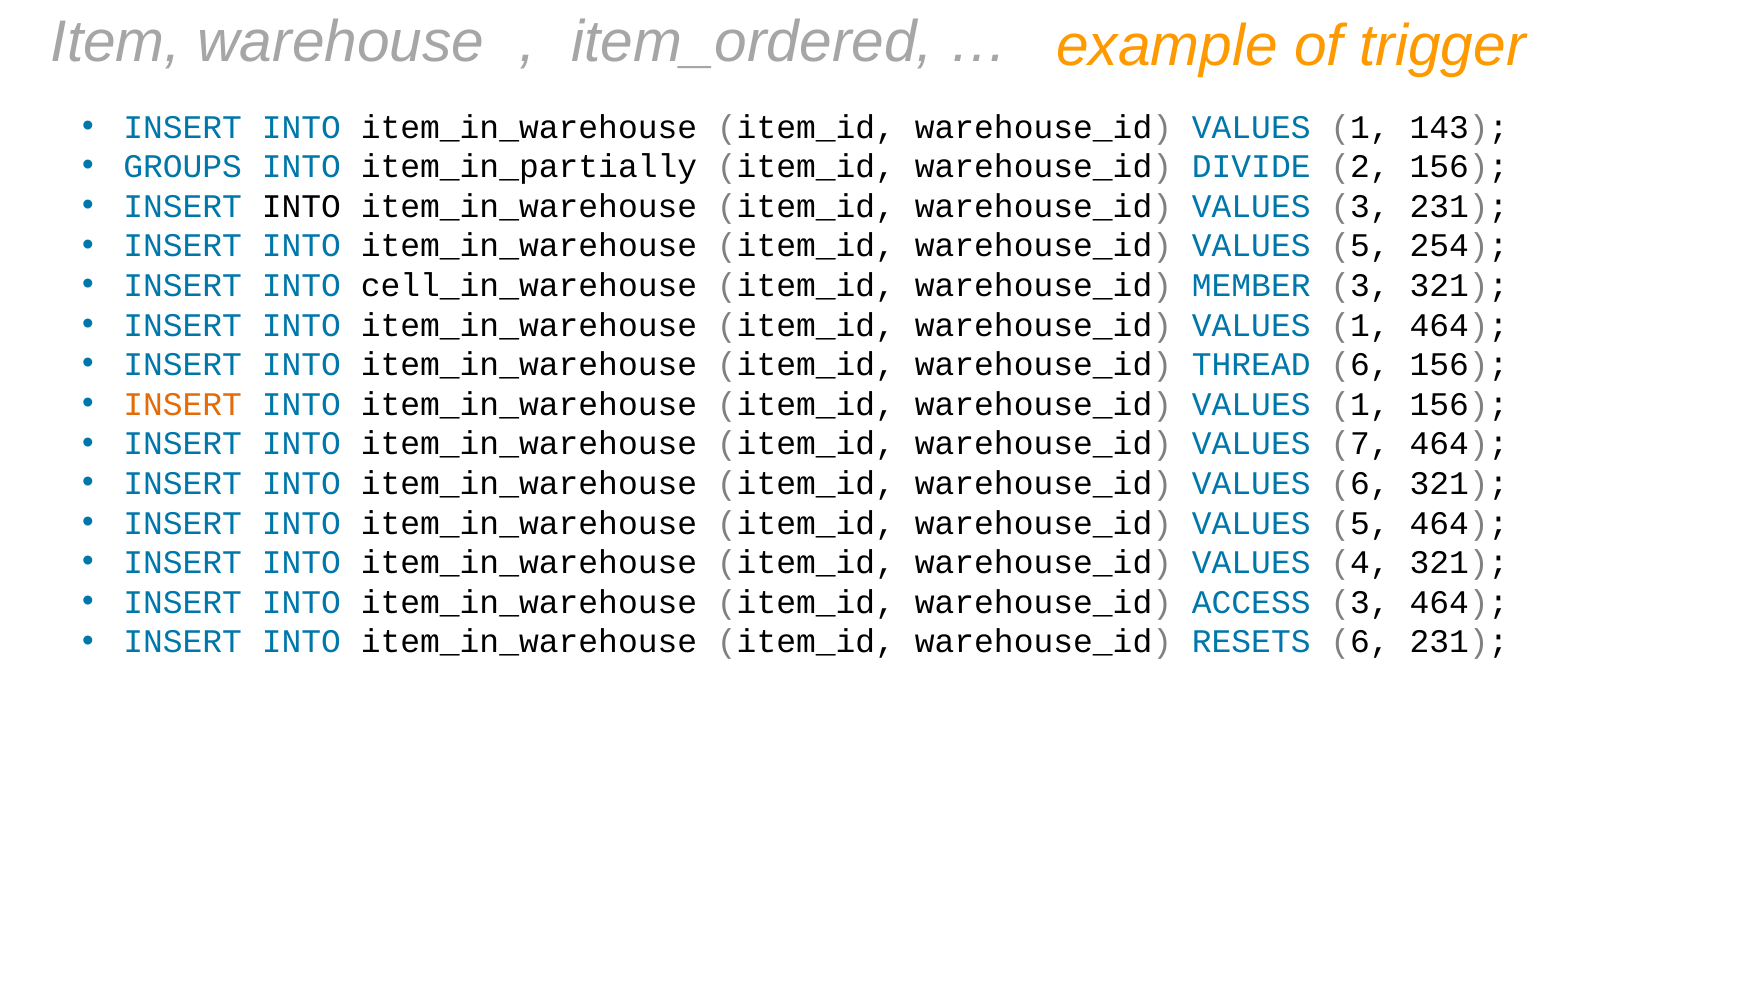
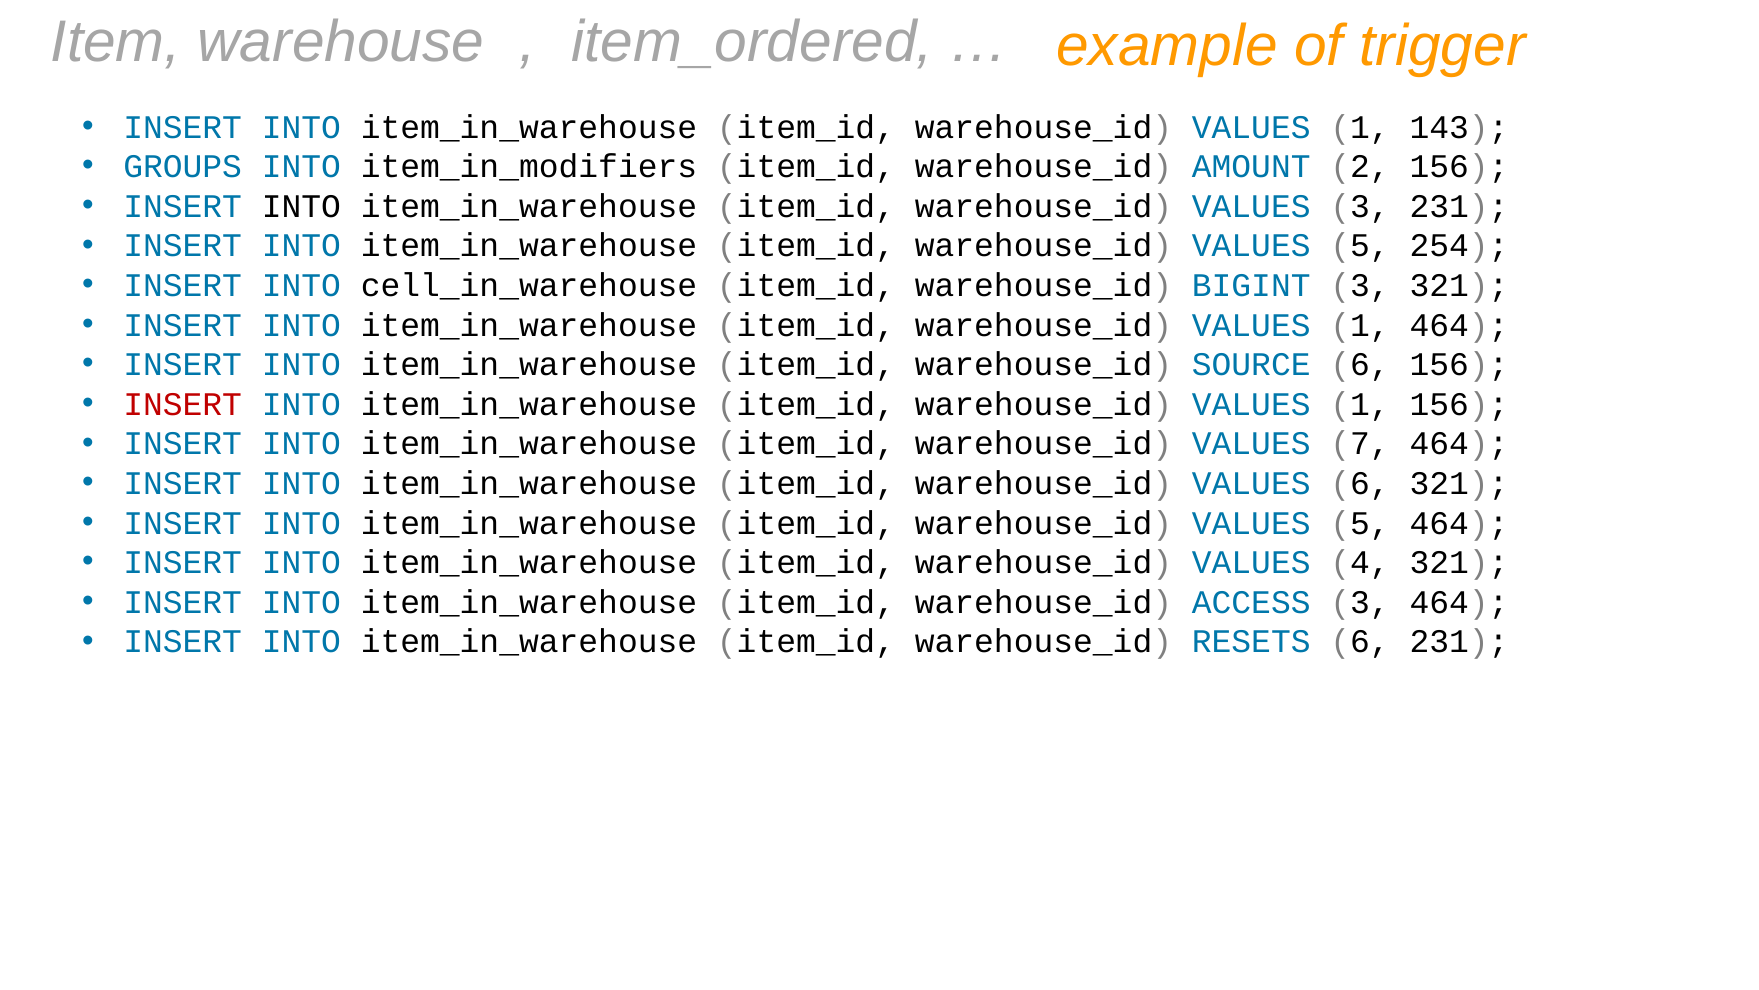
item_in_partially: item_in_partially -> item_in_modifiers (529, 167)
DIVIDE: DIVIDE -> AMOUNT (1251, 167)
MEMBER: MEMBER -> BIGINT (1251, 285)
THREAD: THREAD -> SOURCE (1251, 365)
INSERT colour: orange -> red (183, 404)
